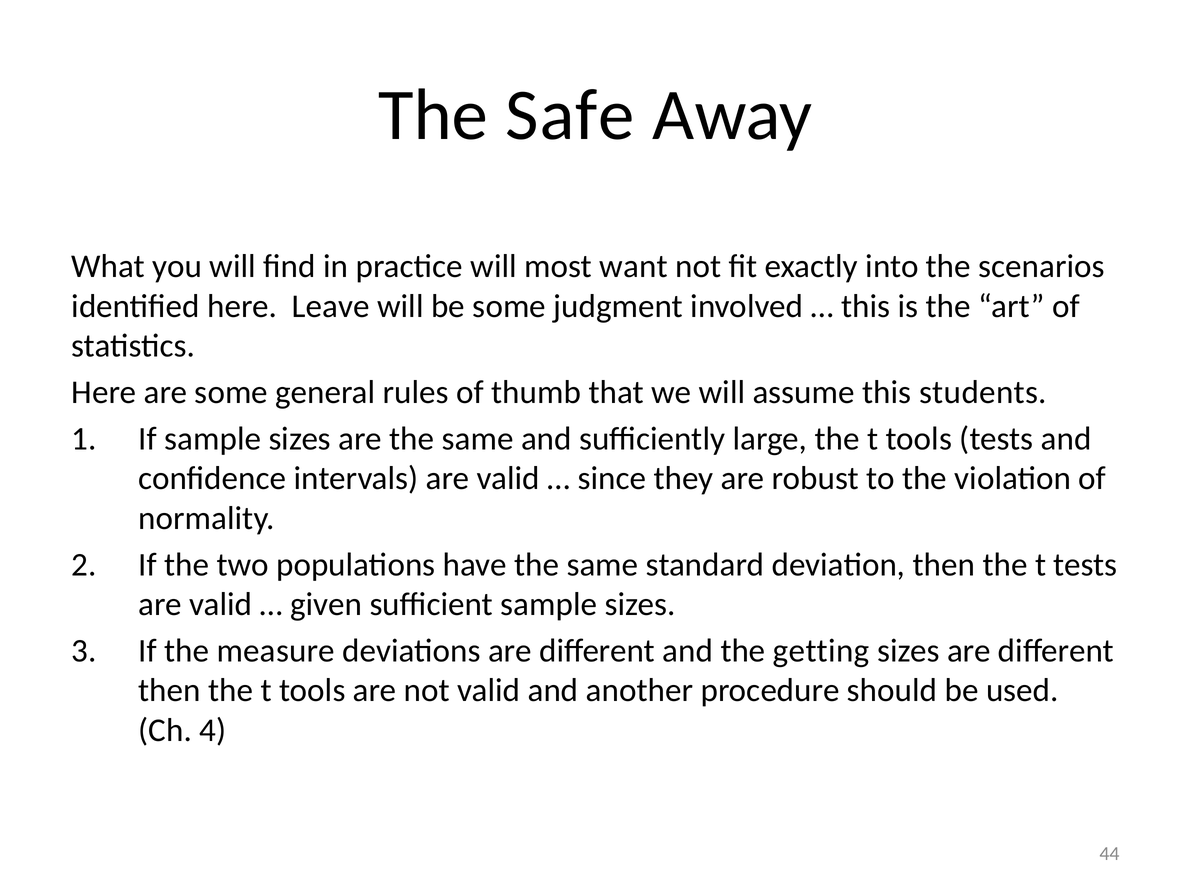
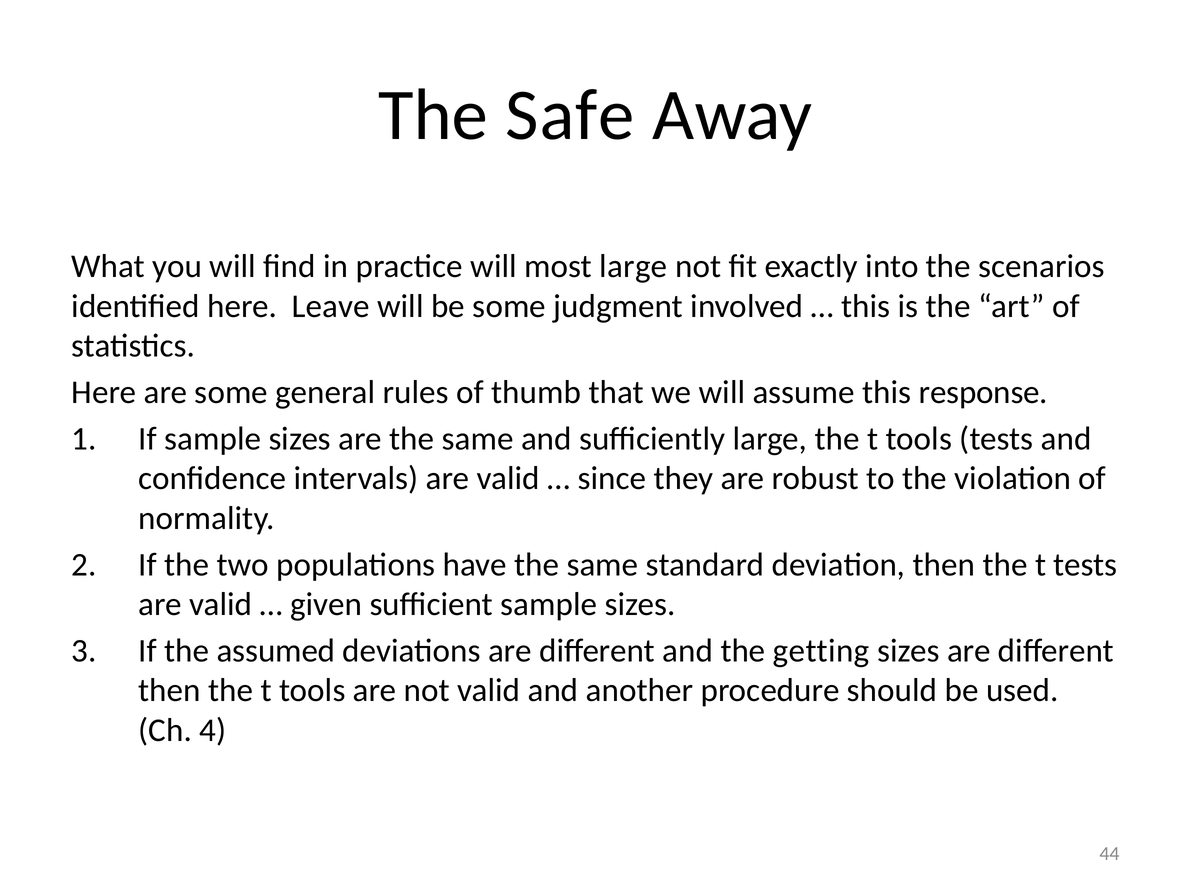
most want: want -> large (633, 266)
students: students -> response (983, 392)
measure: measure -> assumed (276, 650)
